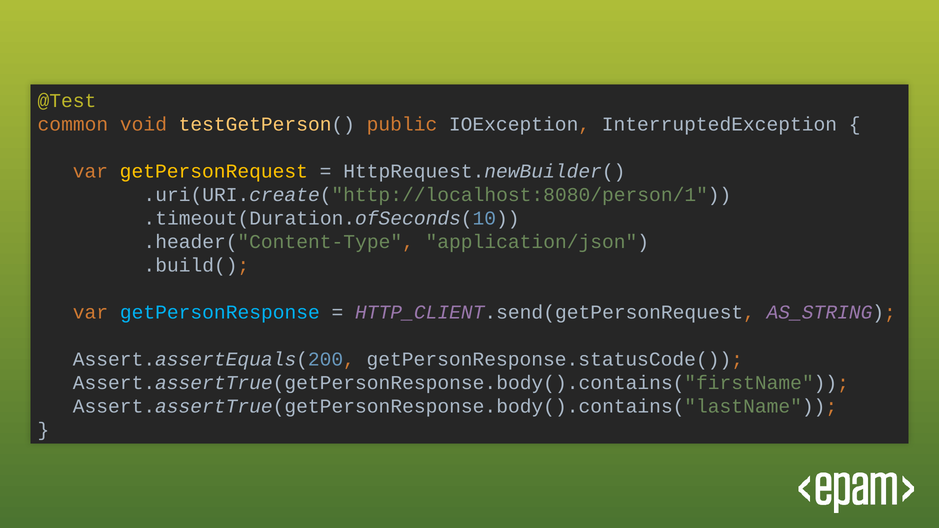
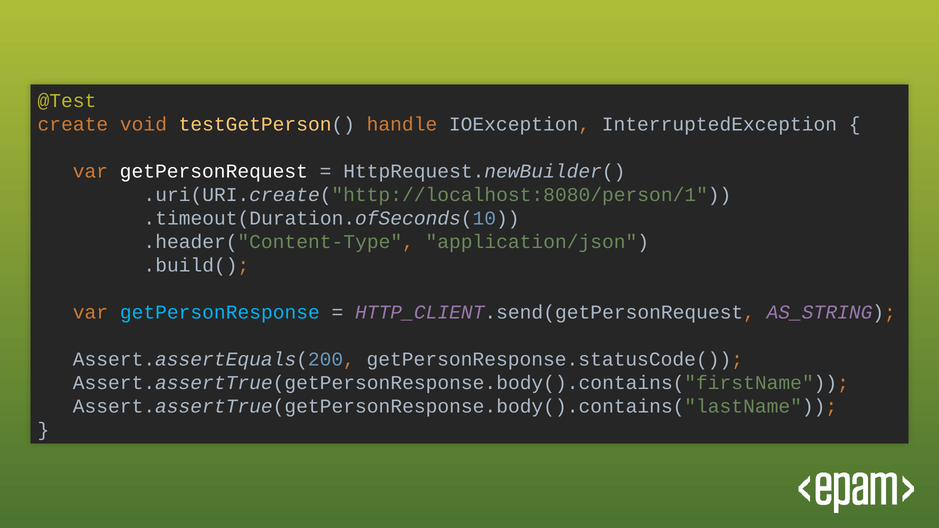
common: common -> create (73, 125)
public: public -> handle (402, 125)
getPersonRequest colour: yellow -> white (214, 171)
